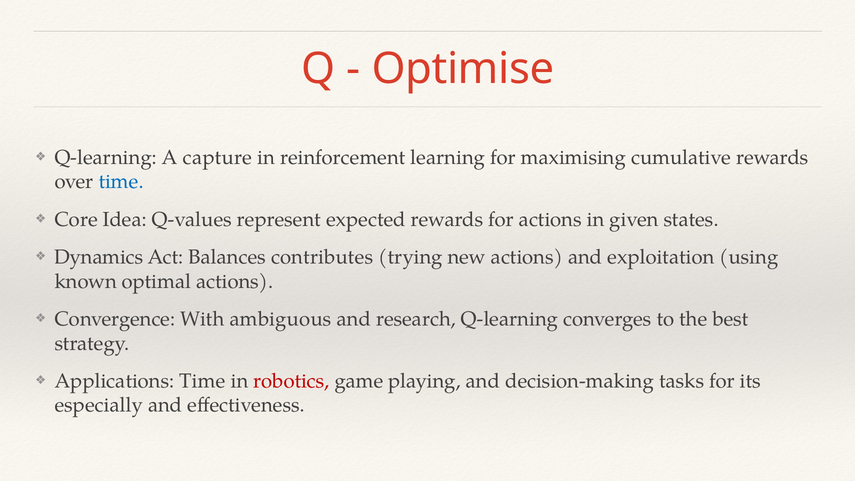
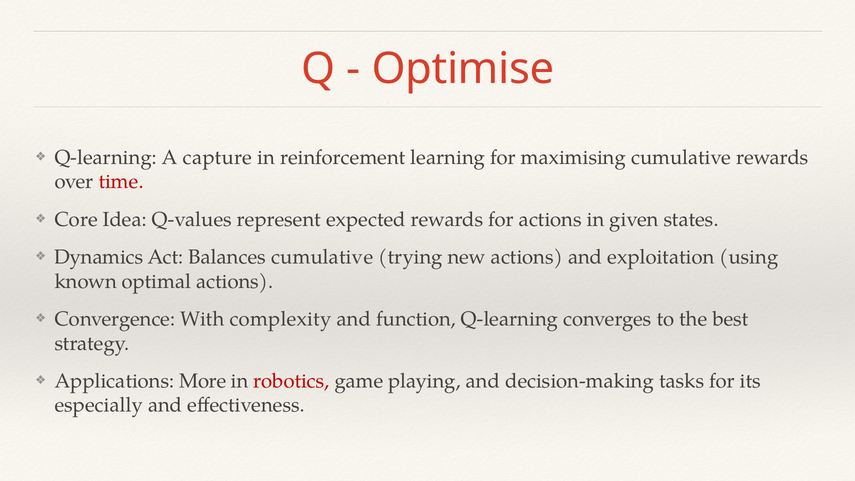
time colour: blue -> red (121, 182)
Balances contributes: contributes -> cumulative (322, 257)
ambiguous: ambiguous -> complexity (281, 319)
research: research -> function (416, 319)
Applications Time: Time -> More (203, 381)
